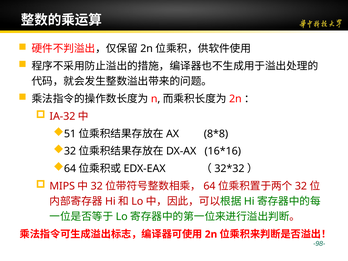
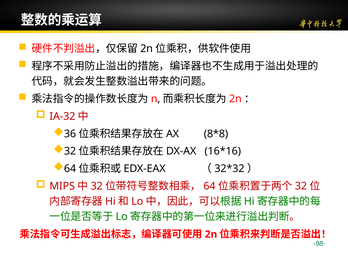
51: 51 -> 36 (70, 134)
